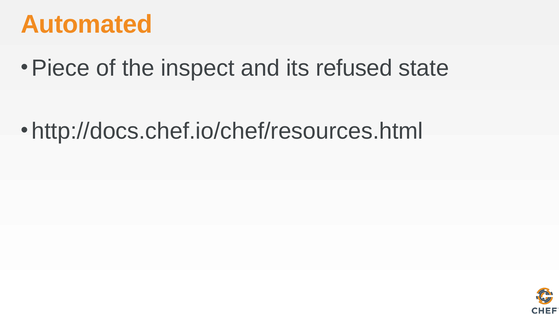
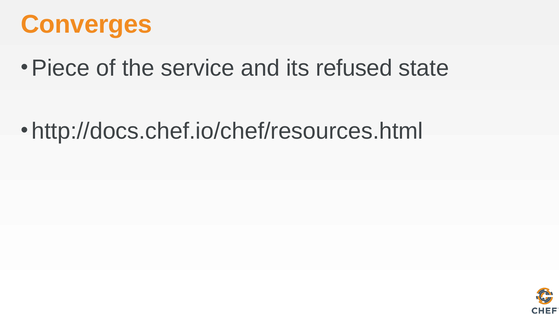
Automated: Automated -> Converges (87, 24)
inspect: inspect -> service (198, 68)
